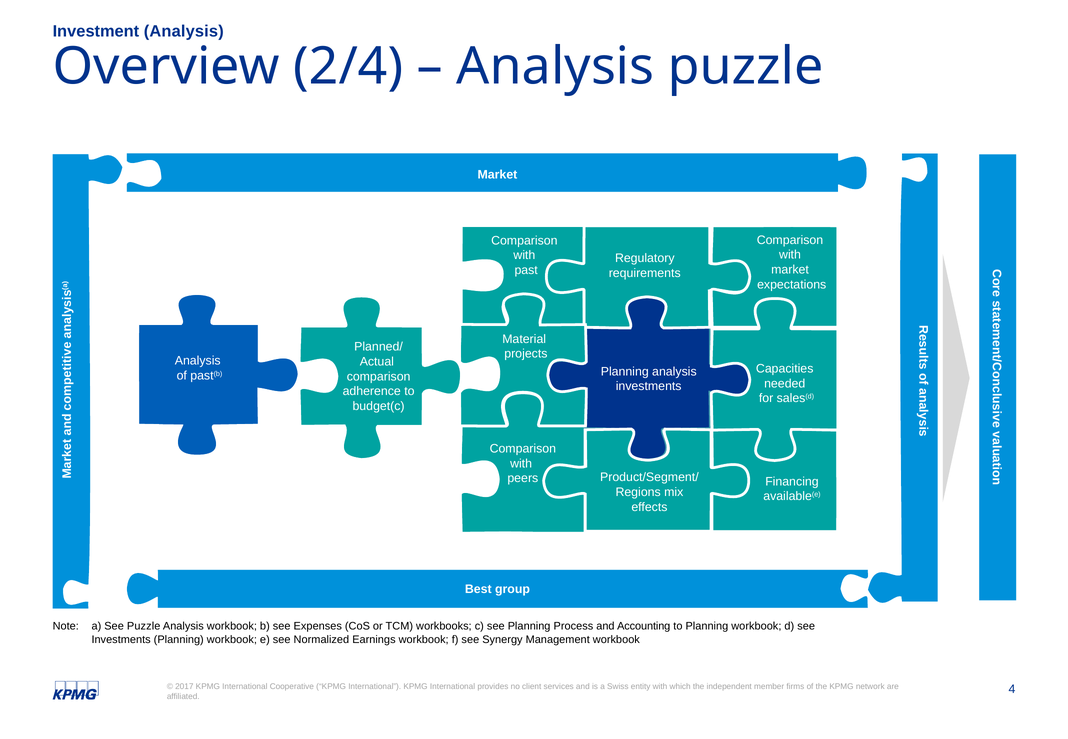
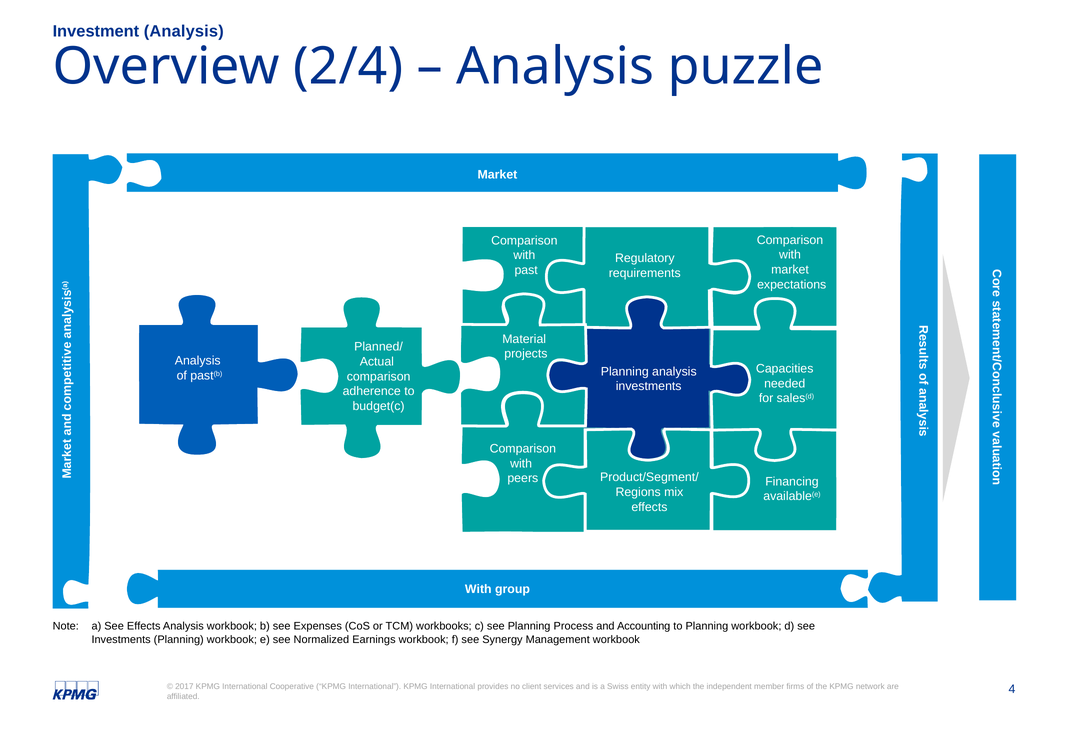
Best: Best -> With (478, 590)
See Puzzle: Puzzle -> Effects (144, 627)
